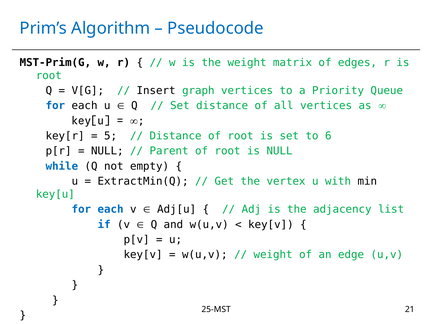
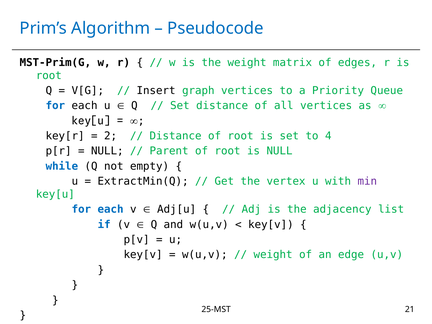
5: 5 -> 2 (111, 136)
6: 6 -> 4 (328, 136)
min colour: black -> purple (367, 181)
